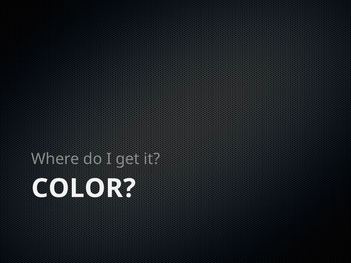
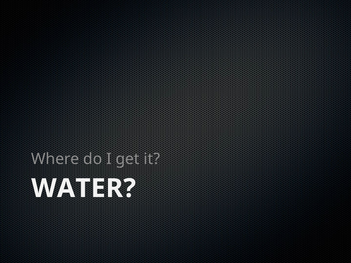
COLOR: COLOR -> WATER (84, 189)
